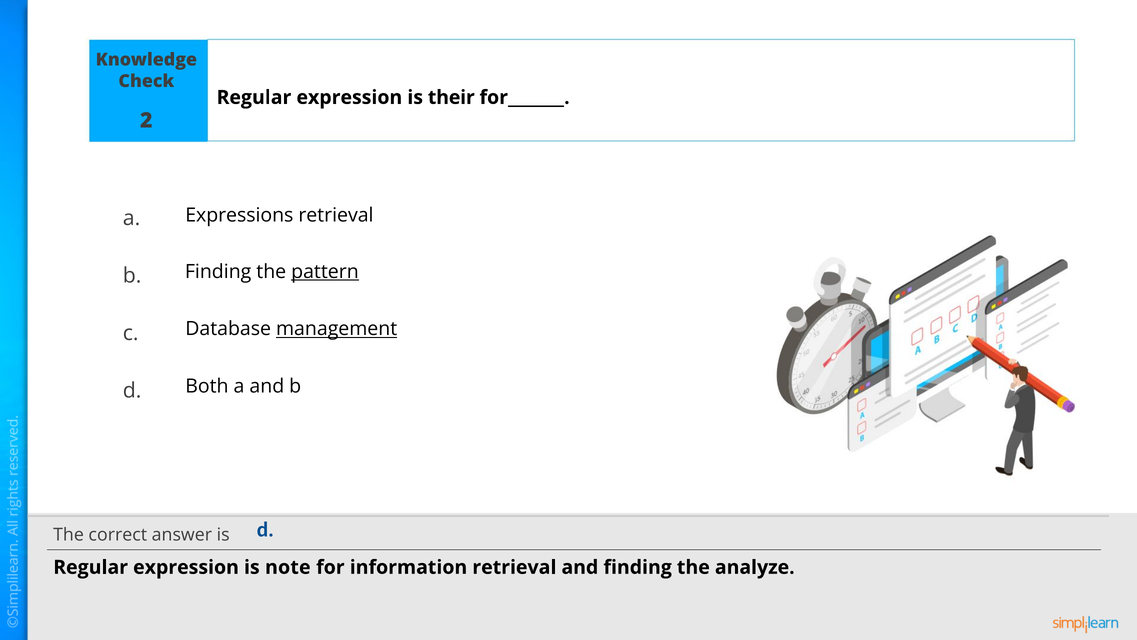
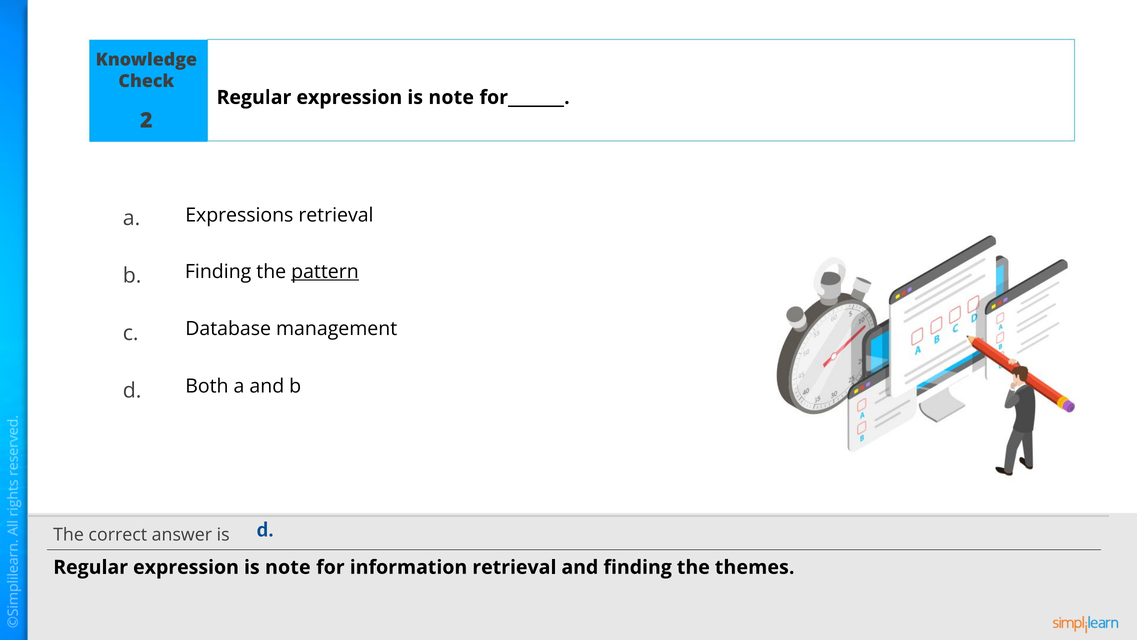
their: their -> note (451, 97)
management underline: present -> none (337, 329)
analyze: analyze -> themes (755, 567)
